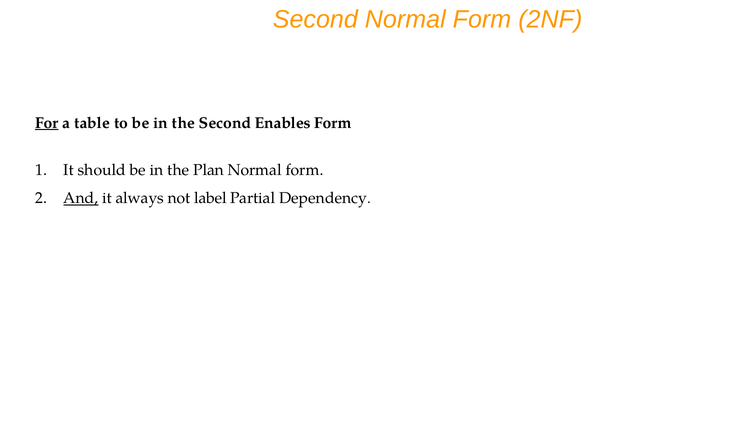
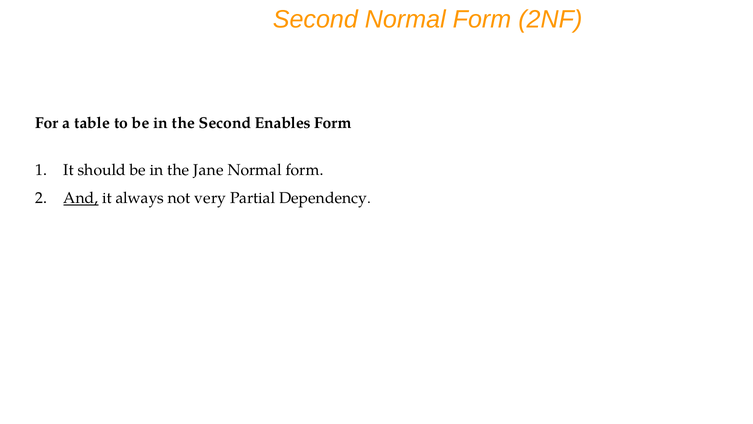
For underline: present -> none (47, 123)
Plan: Plan -> Jane (209, 170)
label: label -> very (210, 198)
